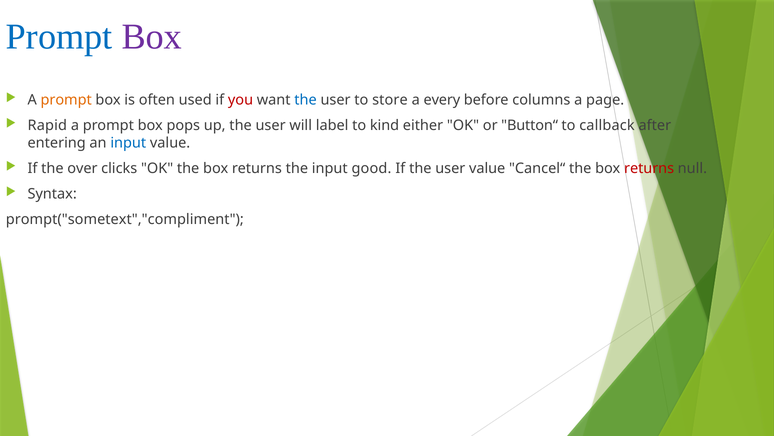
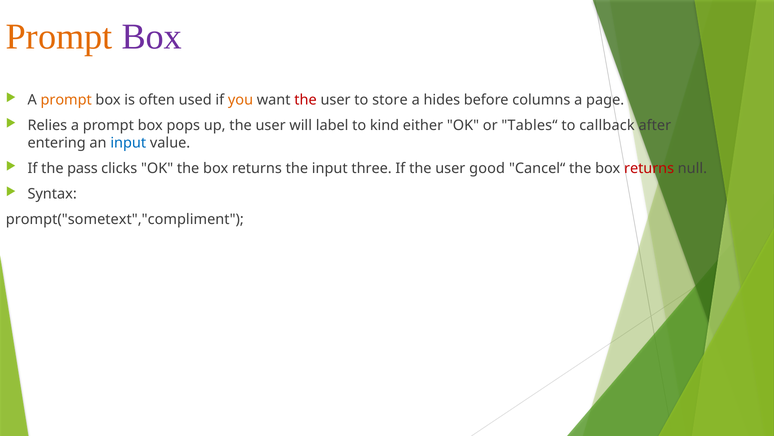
Prompt colour: blue -> orange (59, 37)
you colour: red -> orange (241, 100)
the colour: blue -> red (306, 100)
every: every -> hides (442, 100)
Rapid: Rapid -> Relies (47, 125)
Button“: Button“ -> Tables“ (529, 125)
over: over -> pass (82, 168)
good: good -> three (372, 168)
user value: value -> good (487, 168)
